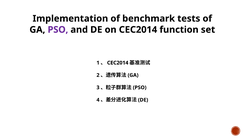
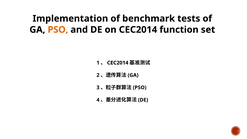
PSO colour: purple -> orange (58, 30)
